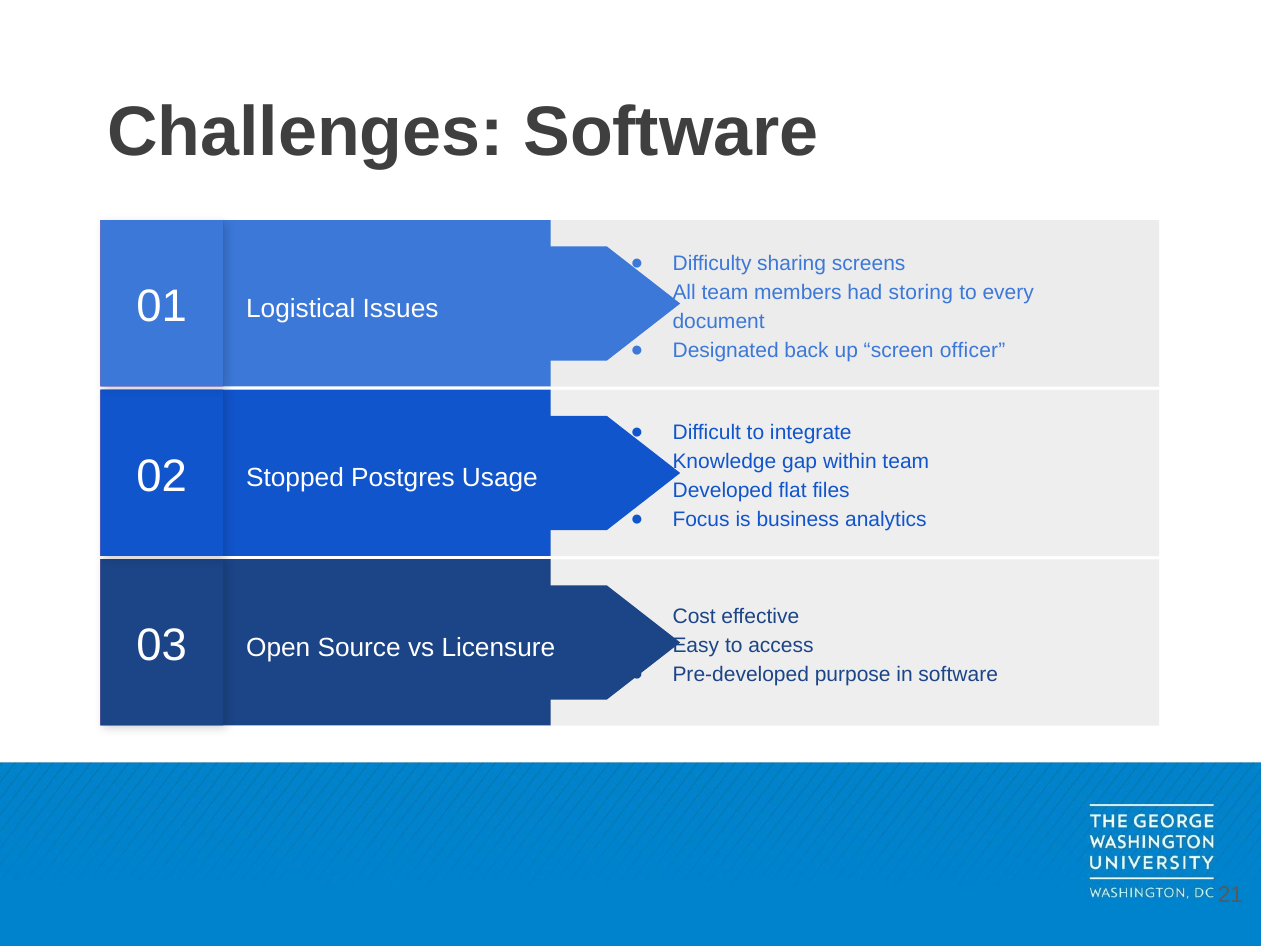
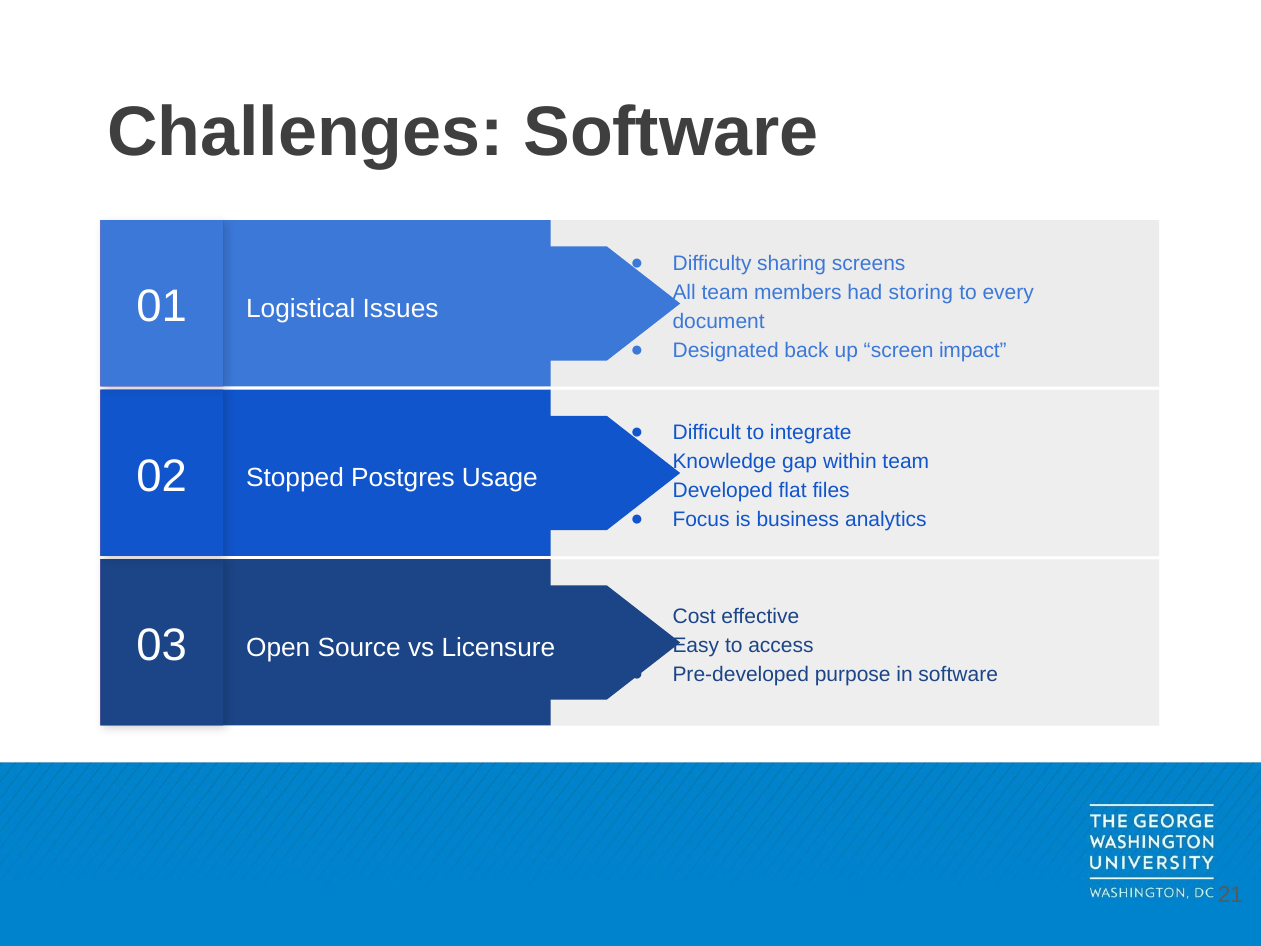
officer: officer -> impact (973, 350)
